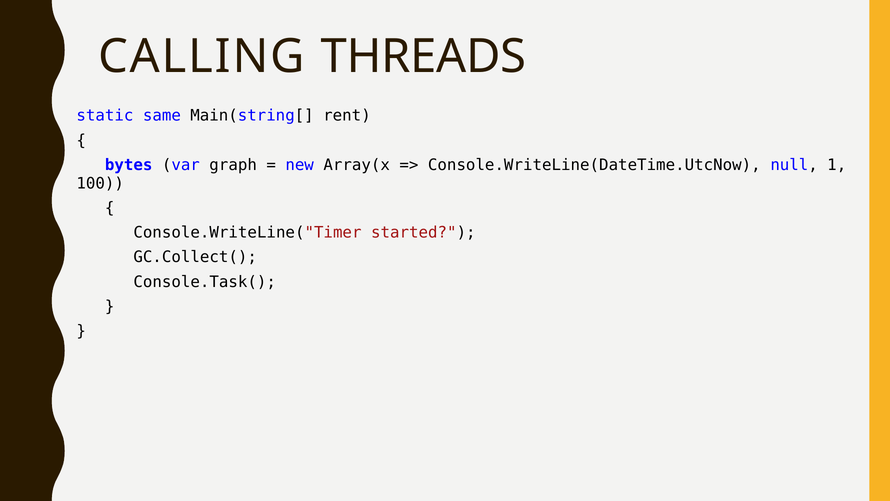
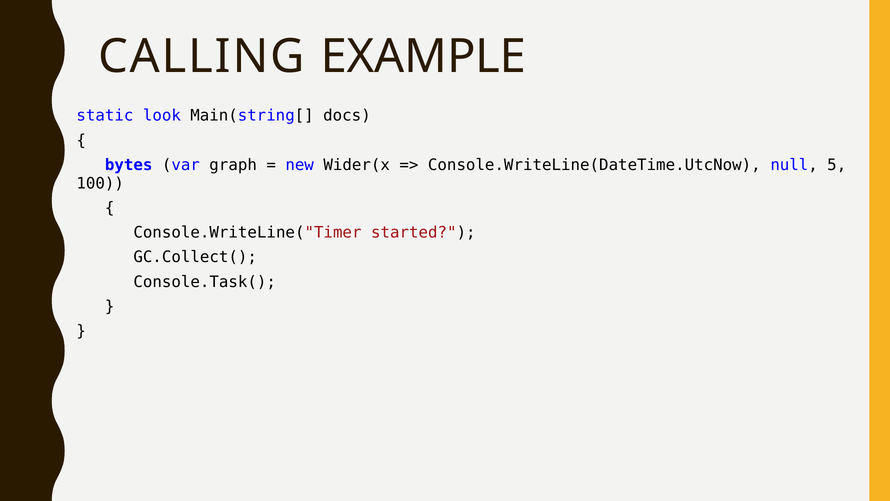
THREADS: THREADS -> EXAMPLE (424, 56)
same: same -> look (162, 116)
rent: rent -> docs (347, 116)
Array(x: Array(x -> Wider(x (357, 165)
1: 1 -> 5 (837, 165)
